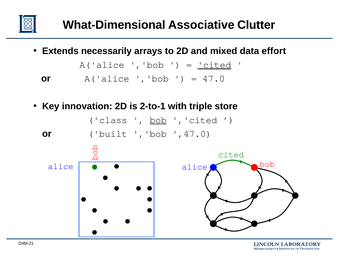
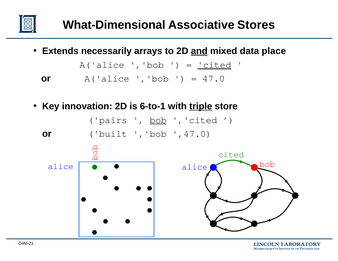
Clutter: Clutter -> Stores (256, 25)
and underline: none -> present (199, 51)
effort: effort -> place (274, 51)
2-to-1: 2-to-1 -> 6-to-1 (153, 106)
triple underline: none -> present (201, 106)
class: class -> pairs (108, 120)
